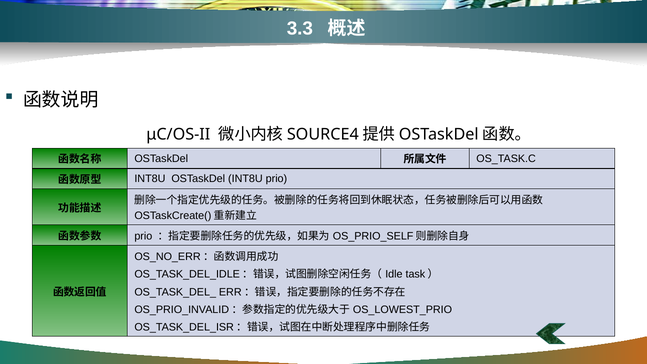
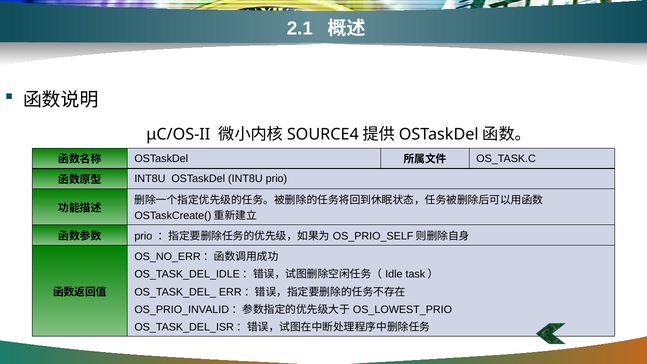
3.3: 3.3 -> 2.1 (300, 28)
